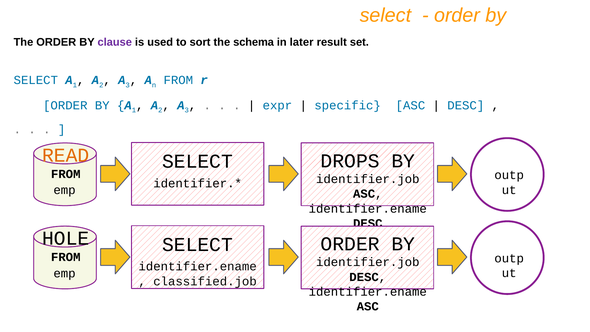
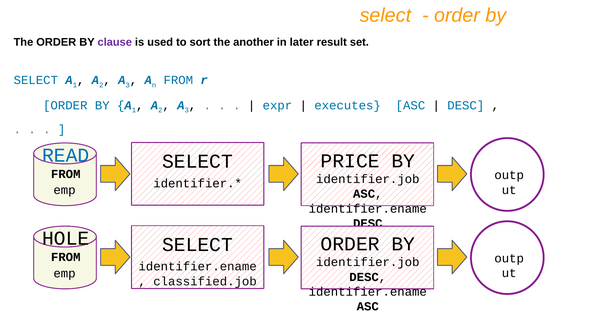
schema: schema -> another (253, 42)
specific: specific -> executes (348, 105)
READ colour: orange -> blue (66, 155)
DROPS: DROPS -> PRICE (350, 161)
